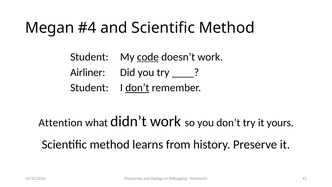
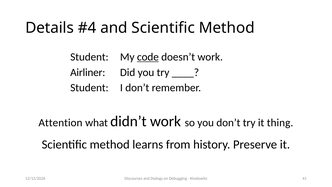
Megan: Megan -> Details (50, 28)
don’t underline: present -> none (137, 88)
yours: yours -> thing (280, 123)
